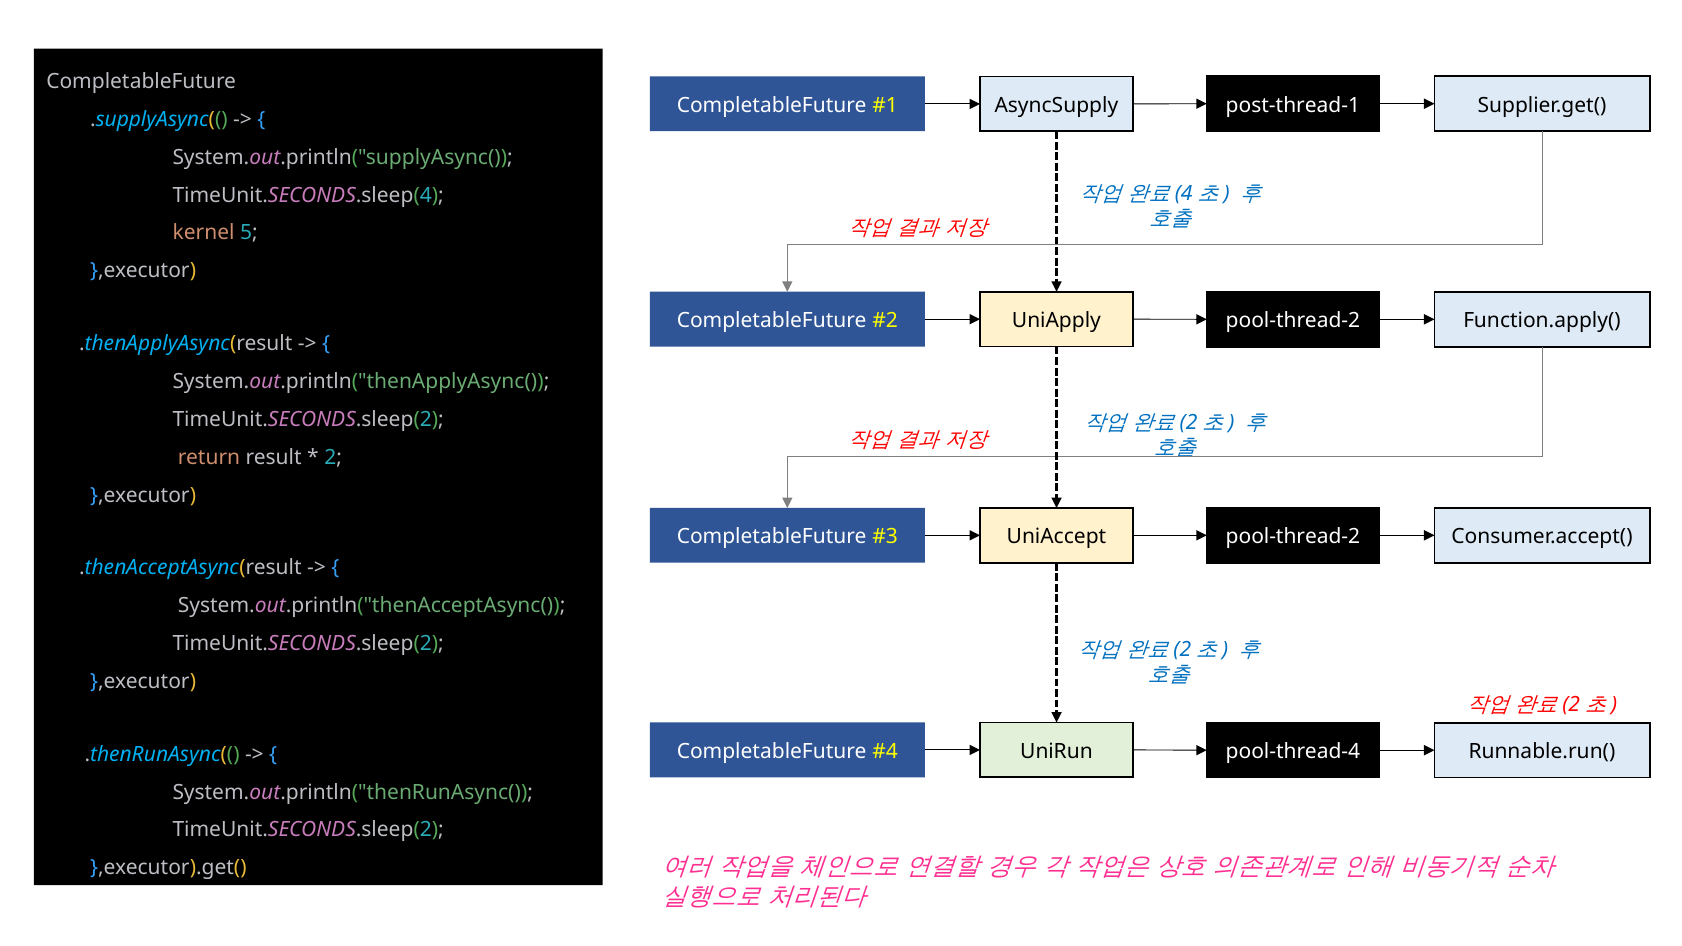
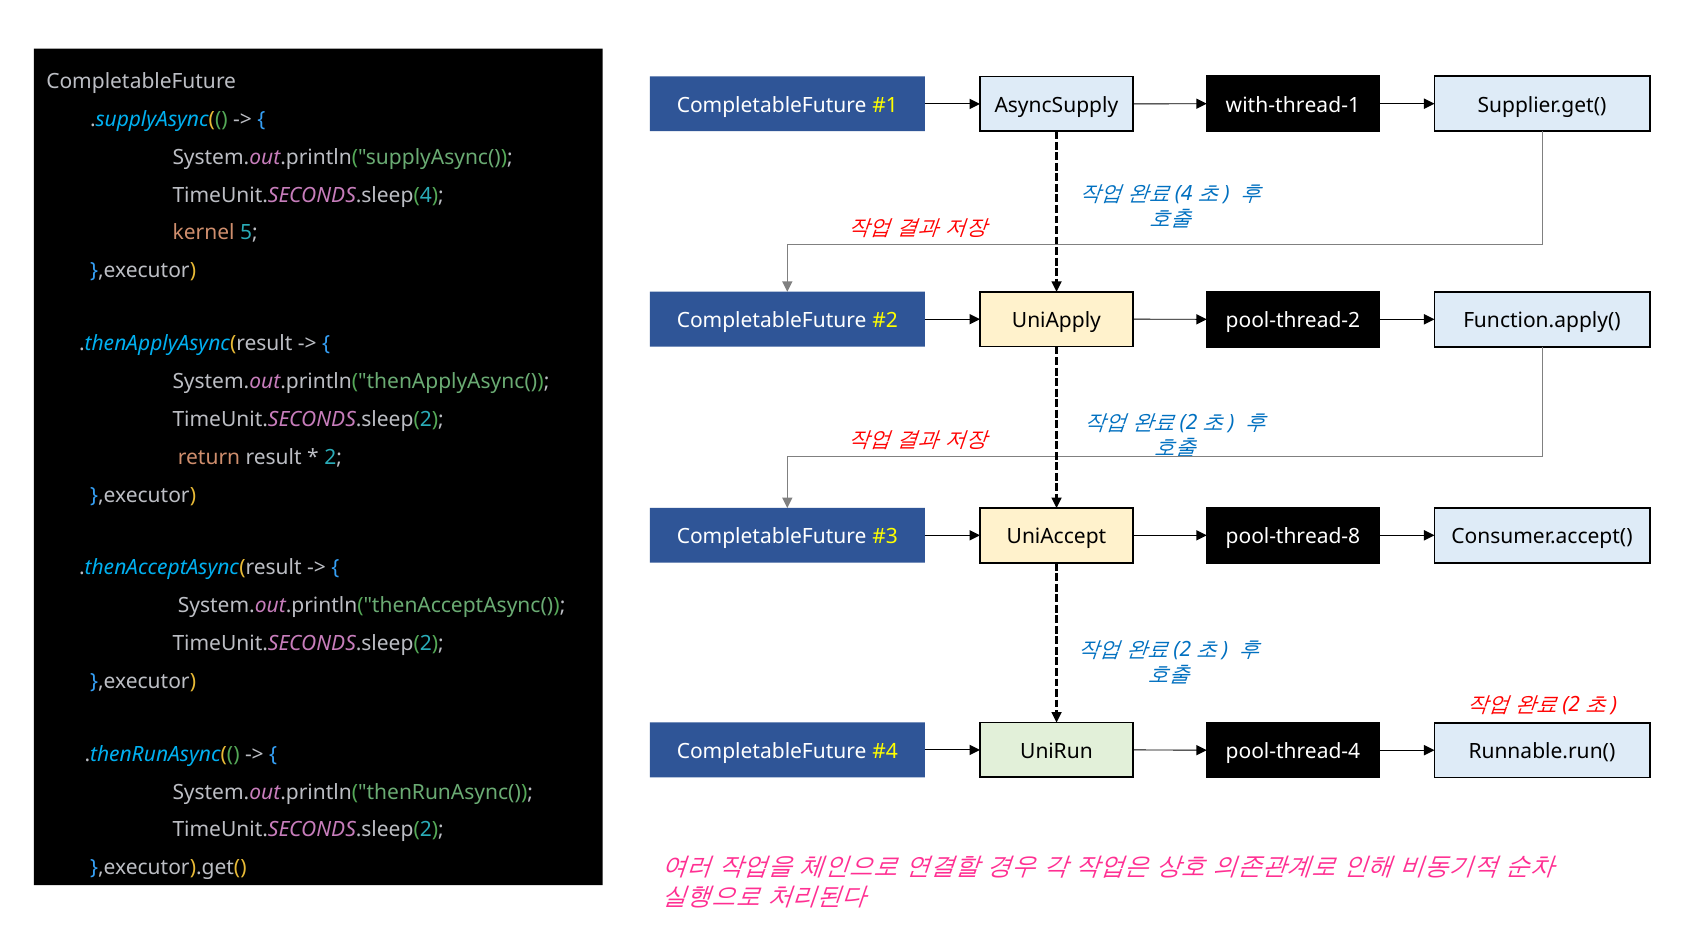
post-thread-1: post-thread-1 -> with-thread-1 (1293, 105)
pool-thread-2: pool-thread-2 -> pool-thread-8 (1293, 537)
